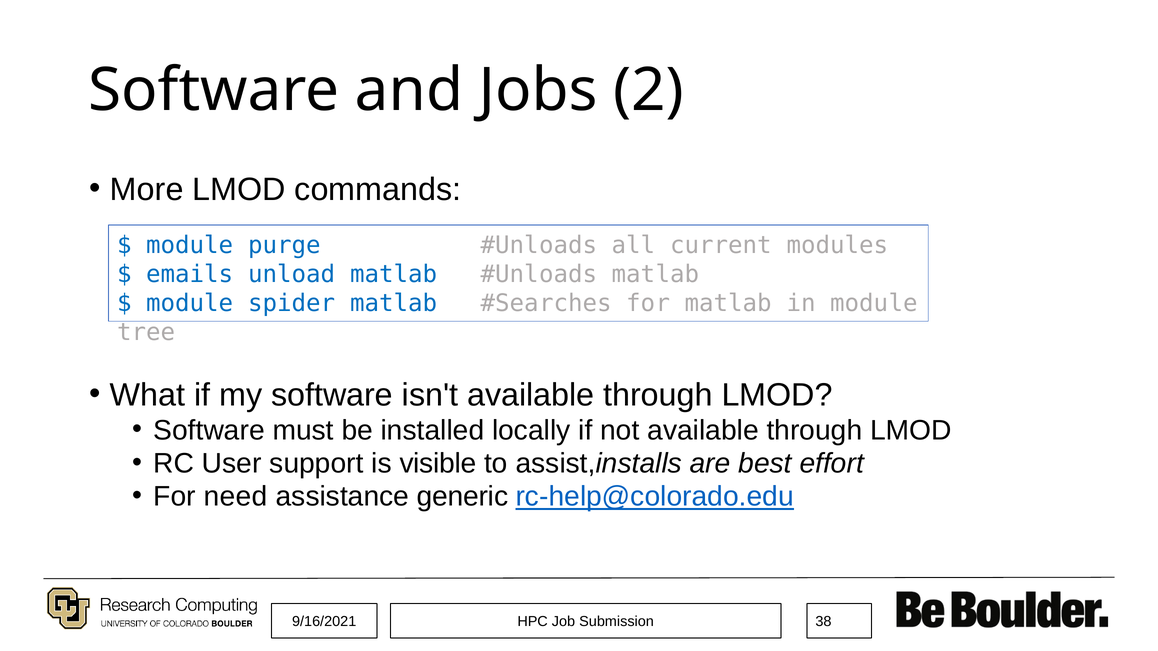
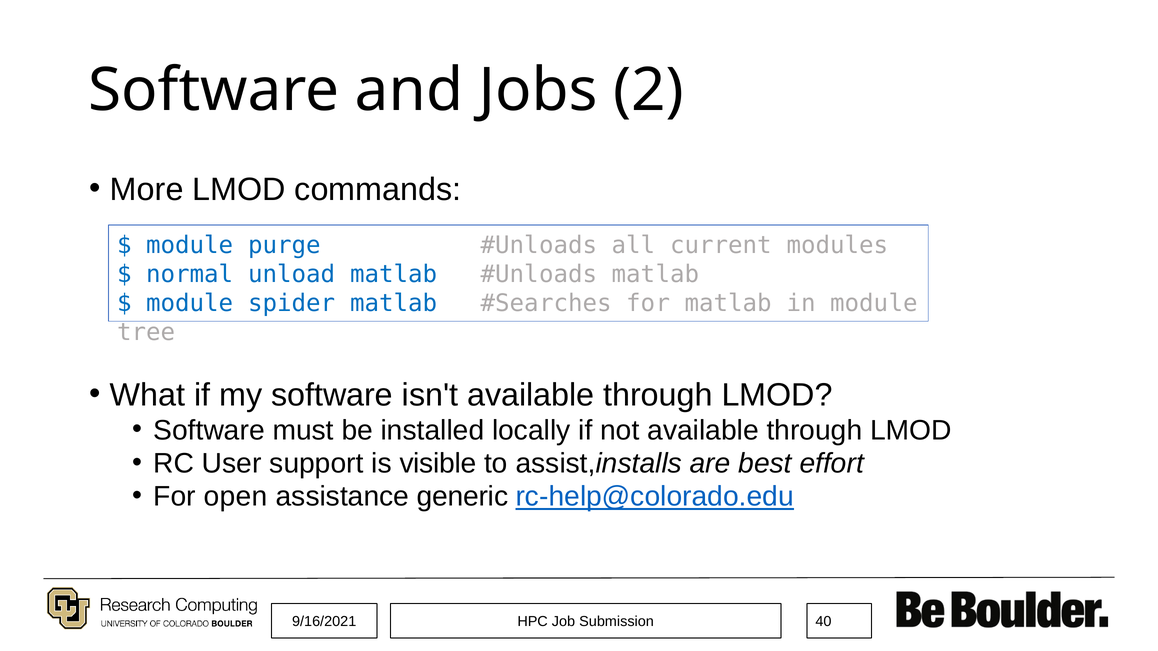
emails: emails -> normal (190, 274)
need: need -> open (236, 497)
38: 38 -> 40 (824, 622)
